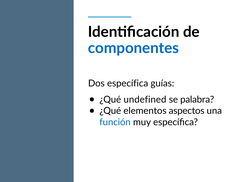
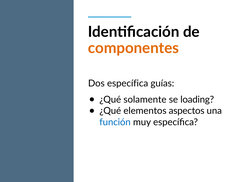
componentes colour: blue -> orange (133, 48)
undefined: undefined -> solamente (145, 100)
palabra: palabra -> loading (197, 100)
